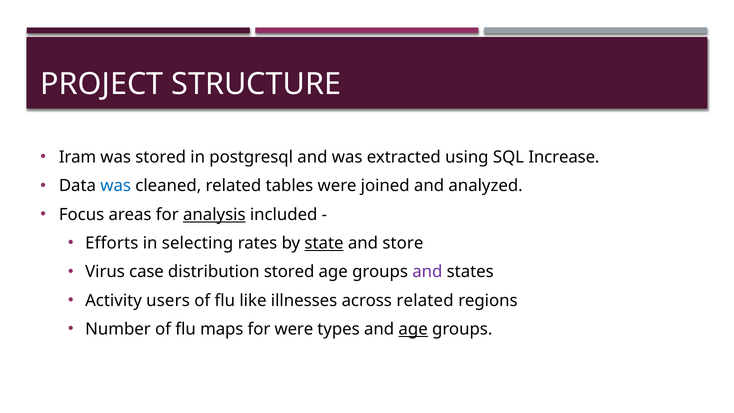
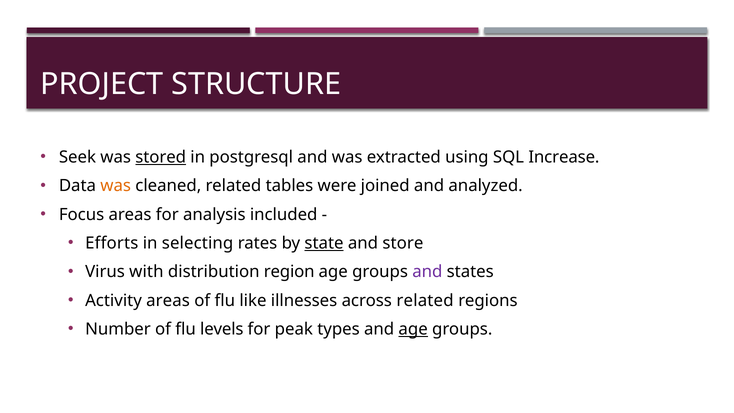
Iram: Iram -> Seek (77, 157)
stored underline: none -> present (161, 157)
was colour: blue -> orange (116, 186)
analysis underline: present -> none (214, 214)
case: case -> with (146, 272)
distribution stored: stored -> region (289, 272)
Activity users: users -> areas (168, 300)
maps: maps -> levels (222, 329)
for were: were -> peak (294, 329)
